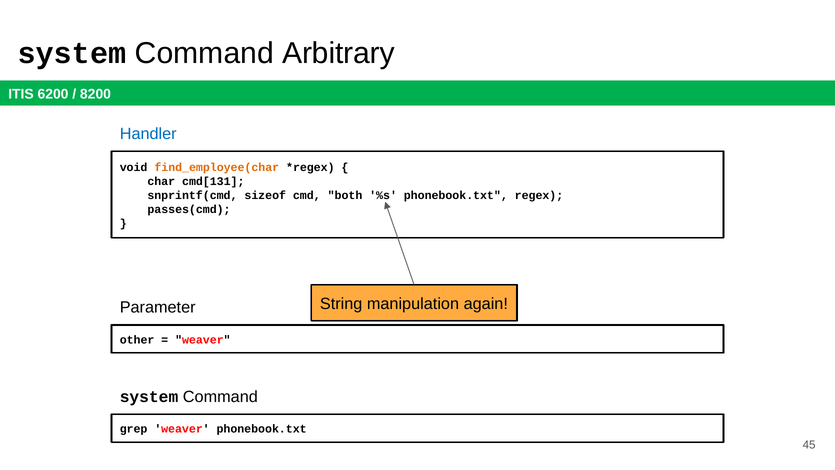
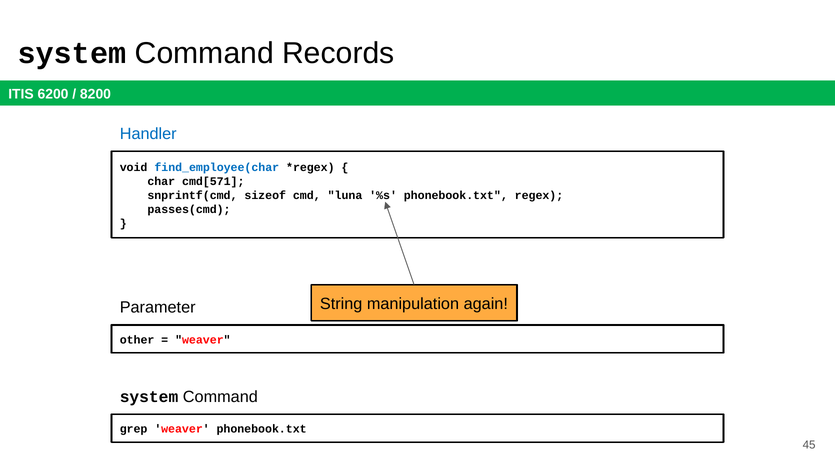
Arbitrary: Arbitrary -> Records (338, 53)
find_employee(char colour: orange -> blue (217, 167)
cmd[131: cmd[131 -> cmd[571 (213, 181)
both: both -> luna (345, 195)
